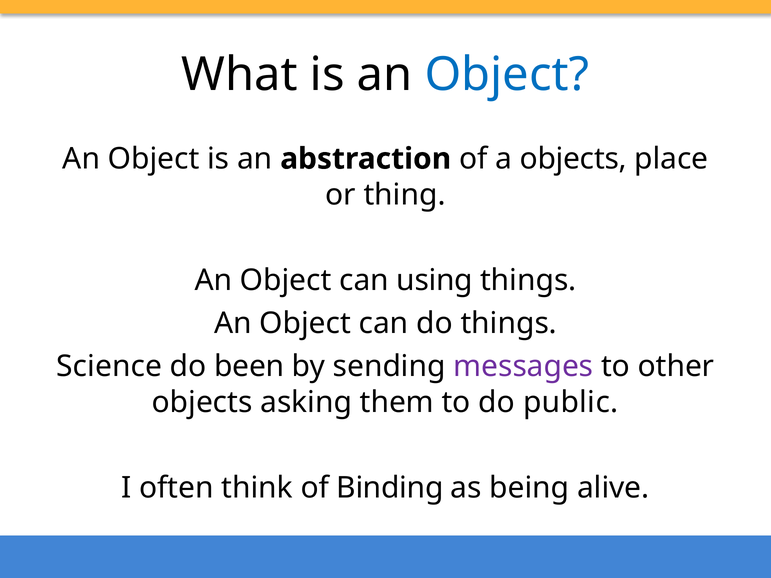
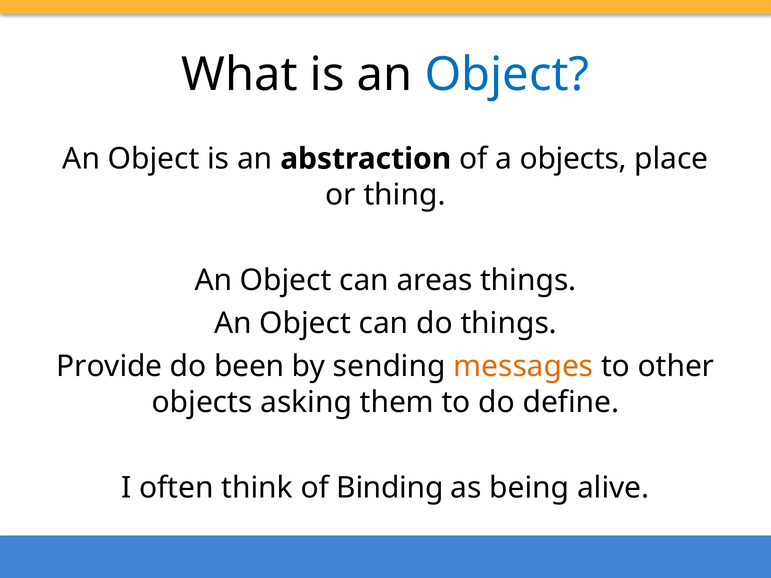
using: using -> areas (435, 281)
Science: Science -> Provide (109, 366)
messages colour: purple -> orange (523, 366)
public: public -> define (571, 402)
